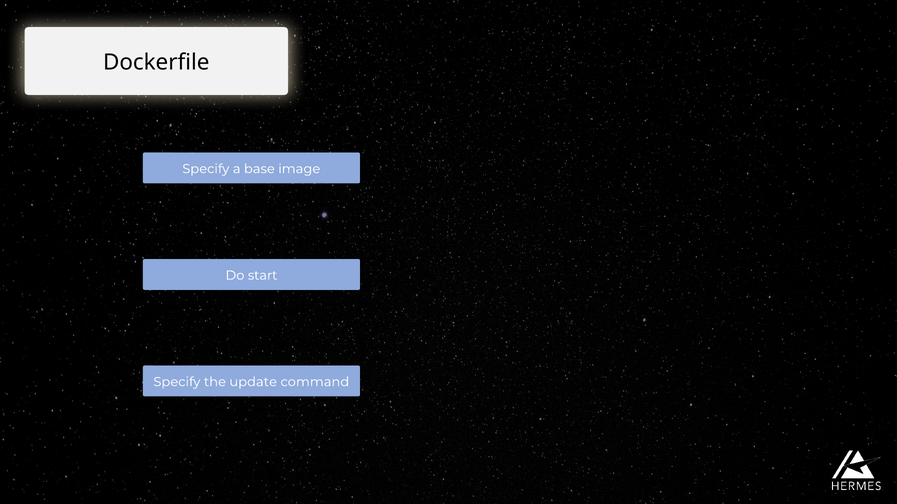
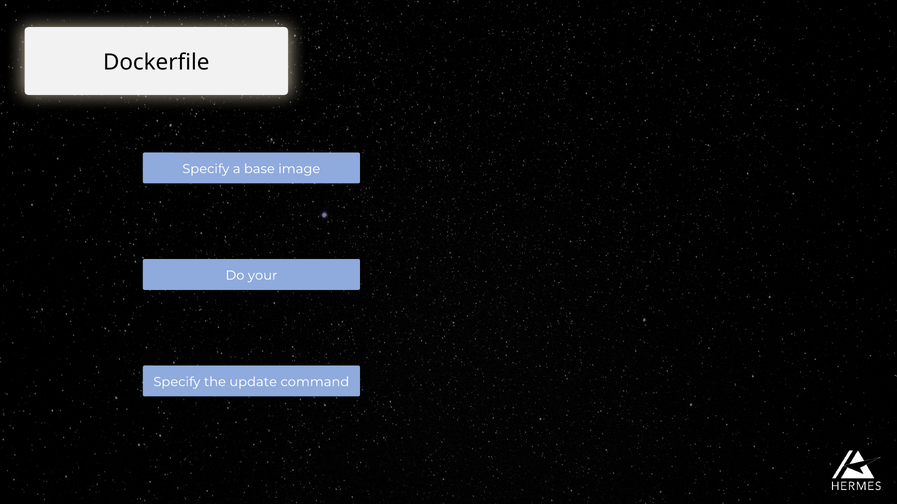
start: start -> your (263, 276)
